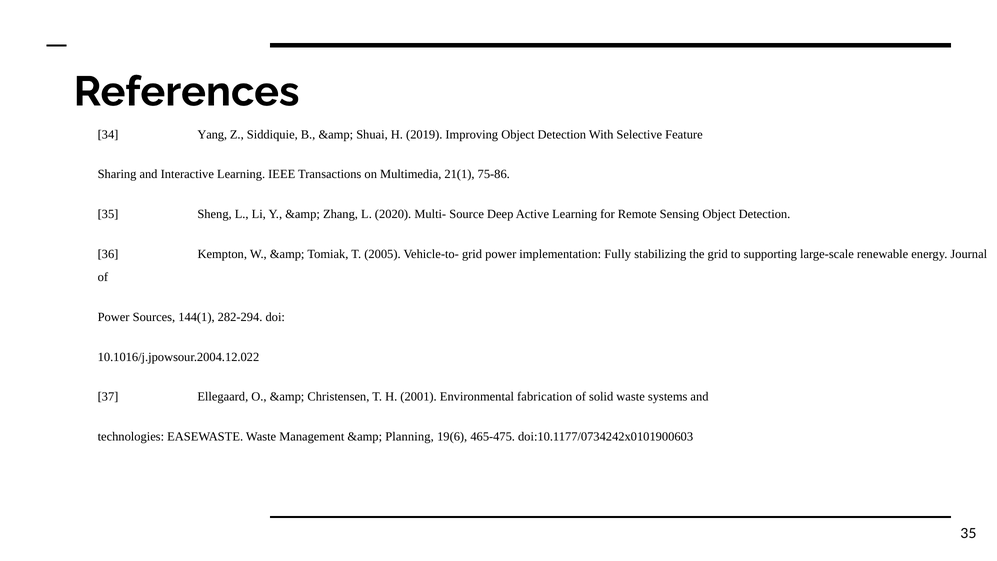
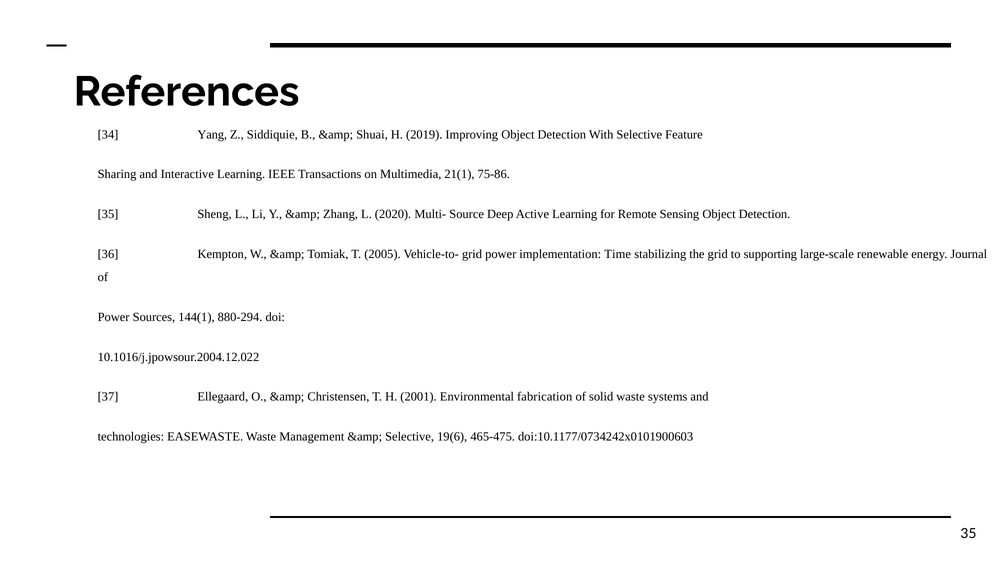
Fully: Fully -> Time (618, 254)
282-294: 282-294 -> 880-294 (240, 317)
&amp Planning: Planning -> Selective (410, 436)
